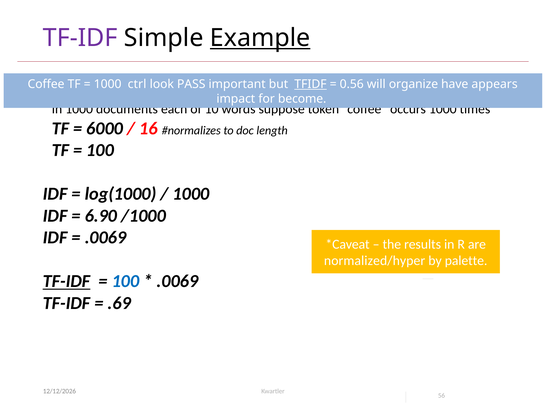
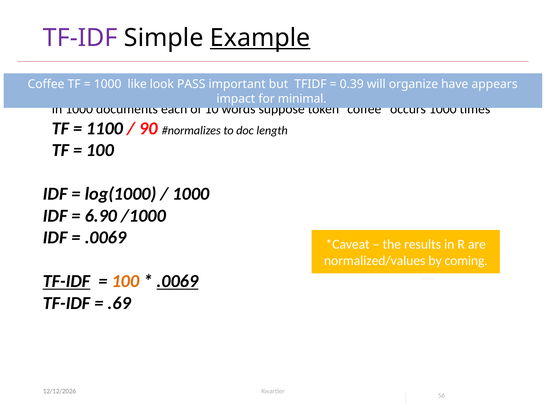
ctrl: ctrl -> like (137, 84)
TFIDF underline: present -> none (310, 84)
0.56: 0.56 -> 0.39 (352, 84)
become: become -> minimal (302, 99)
6000: 6000 -> 1100 (105, 128)
16: 16 -> 90 (149, 128)
normalized/hyper: normalized/hyper -> normalized/values (375, 260)
palette: palette -> coming (466, 260)
100 colour: blue -> orange (126, 281)
.0069 underline: none -> present (178, 281)
